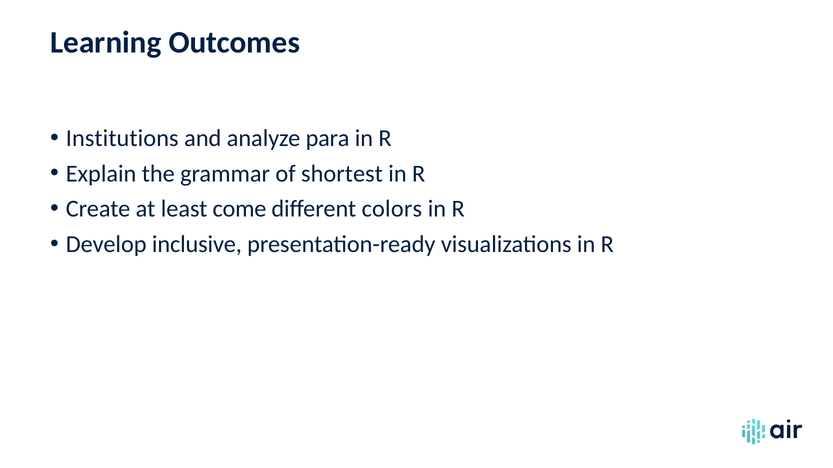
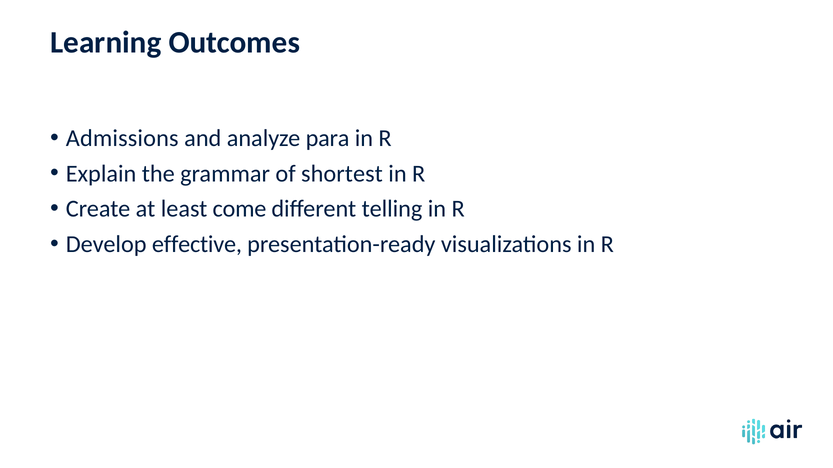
Institutions: Institutions -> Admissions (122, 138)
colors: colors -> telling (392, 209)
inclusive: inclusive -> effective (197, 244)
